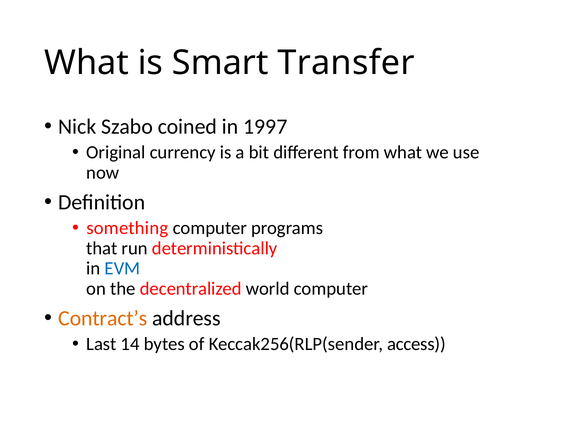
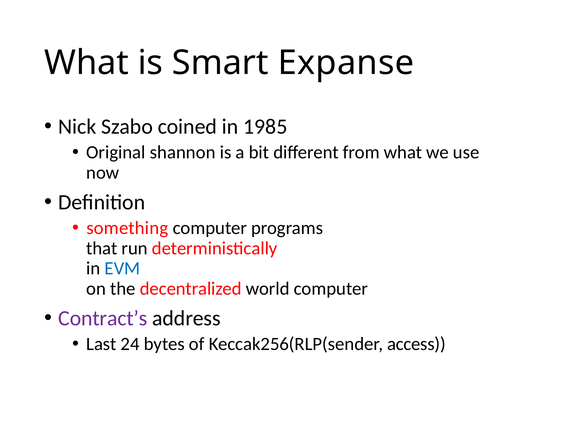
Transfer: Transfer -> Expanse (346, 63)
1997: 1997 -> 1985 (265, 126)
currency: currency -> shannon (183, 152)
Contract’s colour: orange -> purple (103, 318)
14: 14 -> 24 (130, 344)
